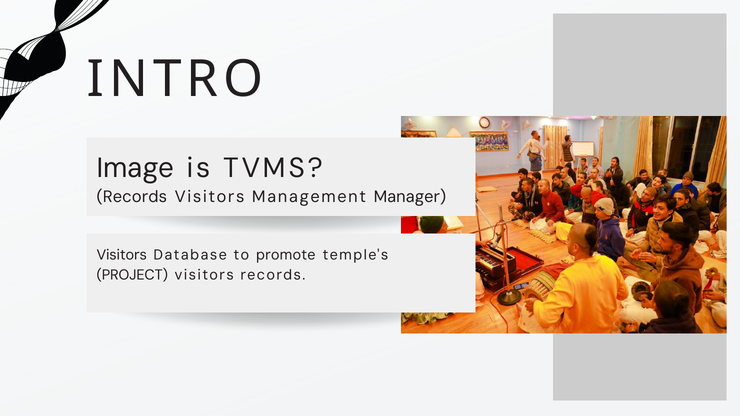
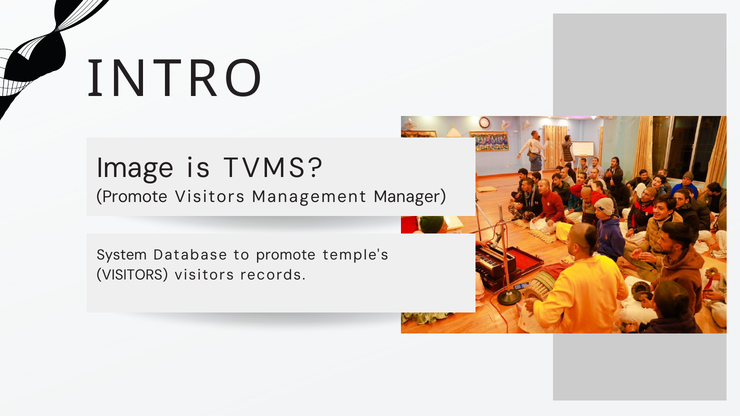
Records: Records -> Promote (132, 197)
Visitors: Visitors -> System (122, 255)
PROJECT: PROJECT -> VISITORS (132, 275)
